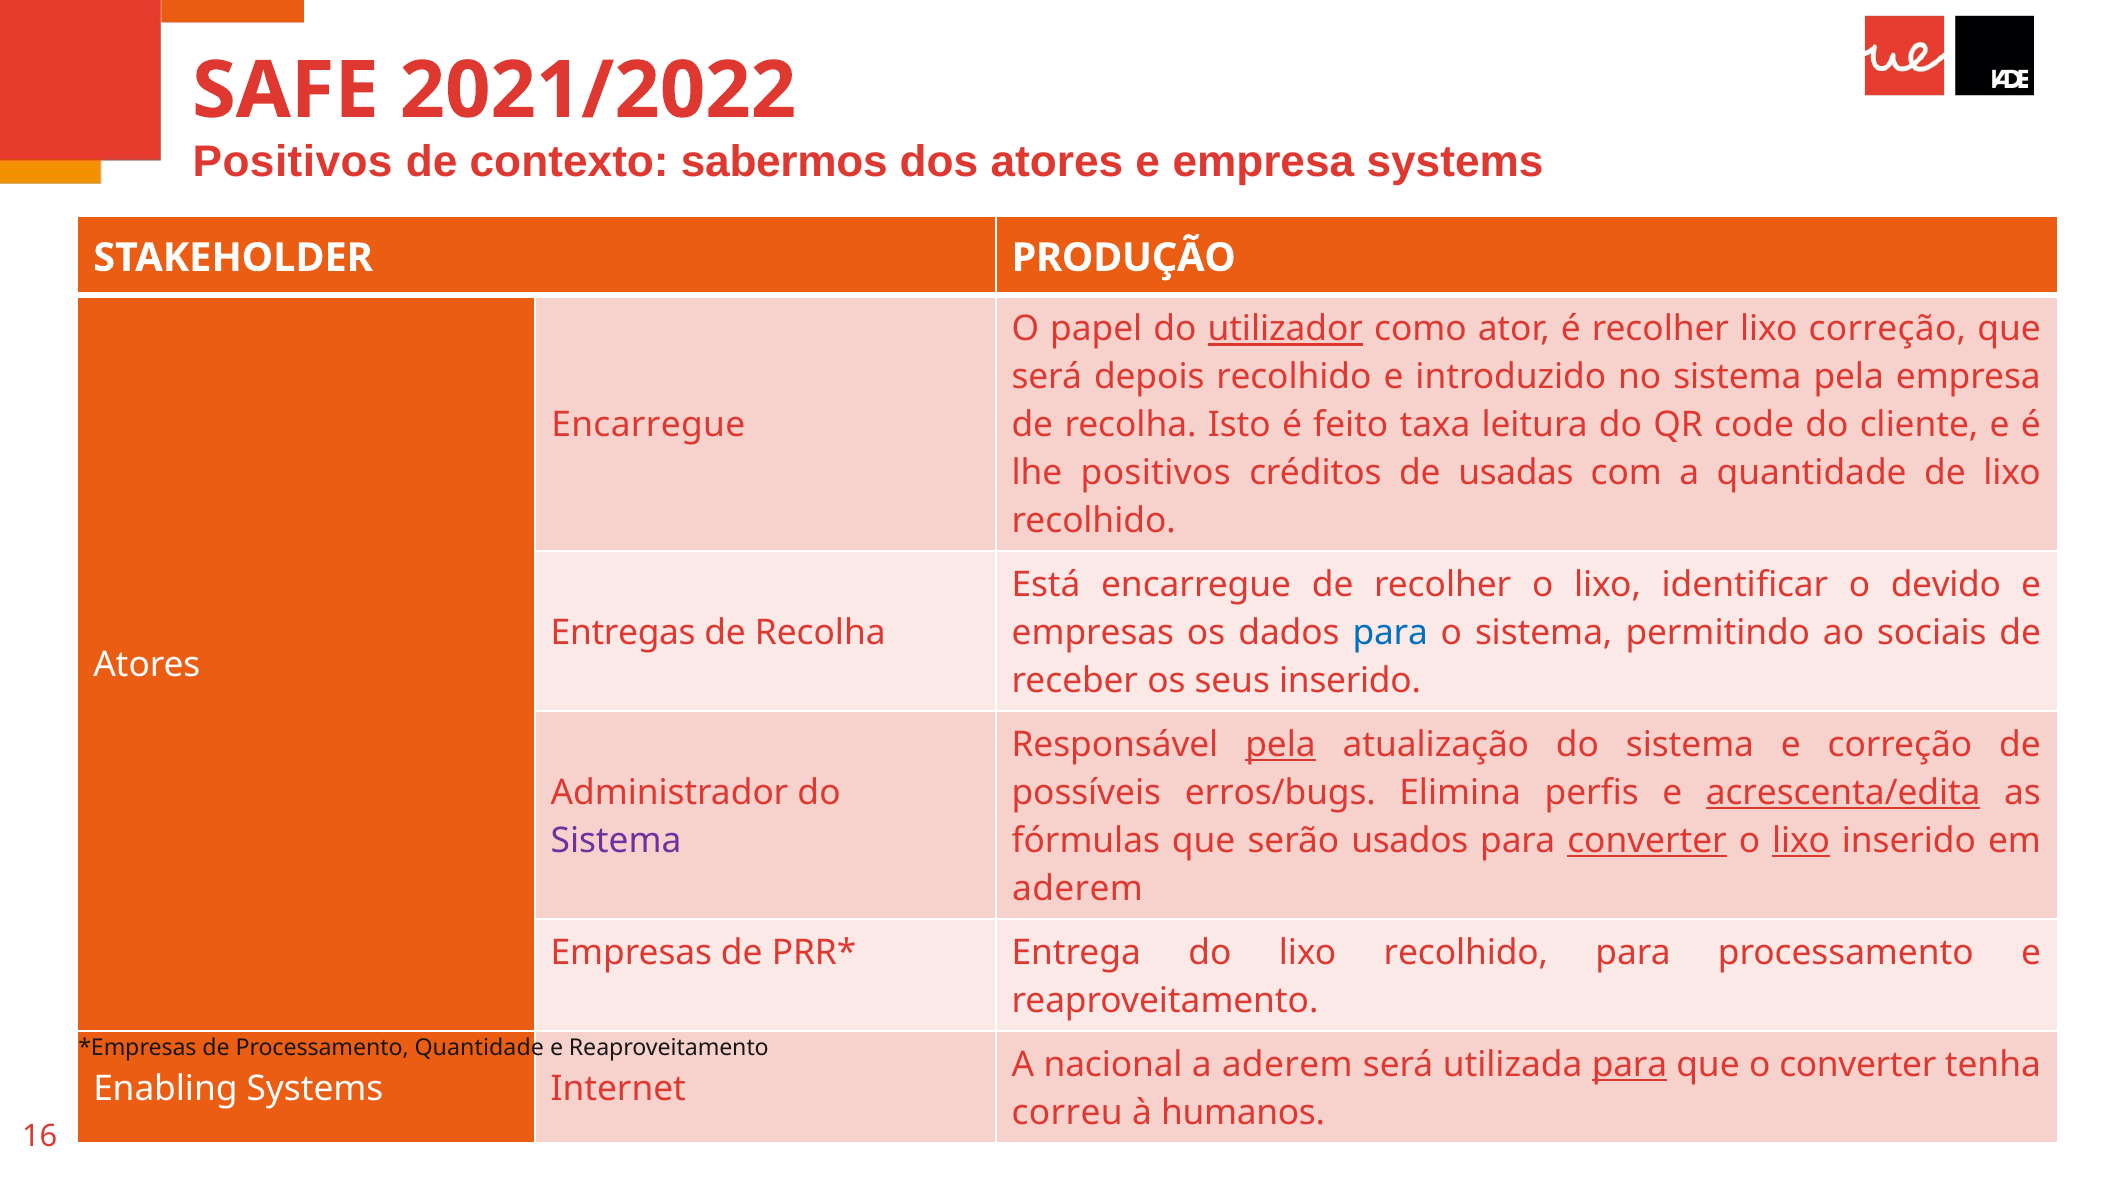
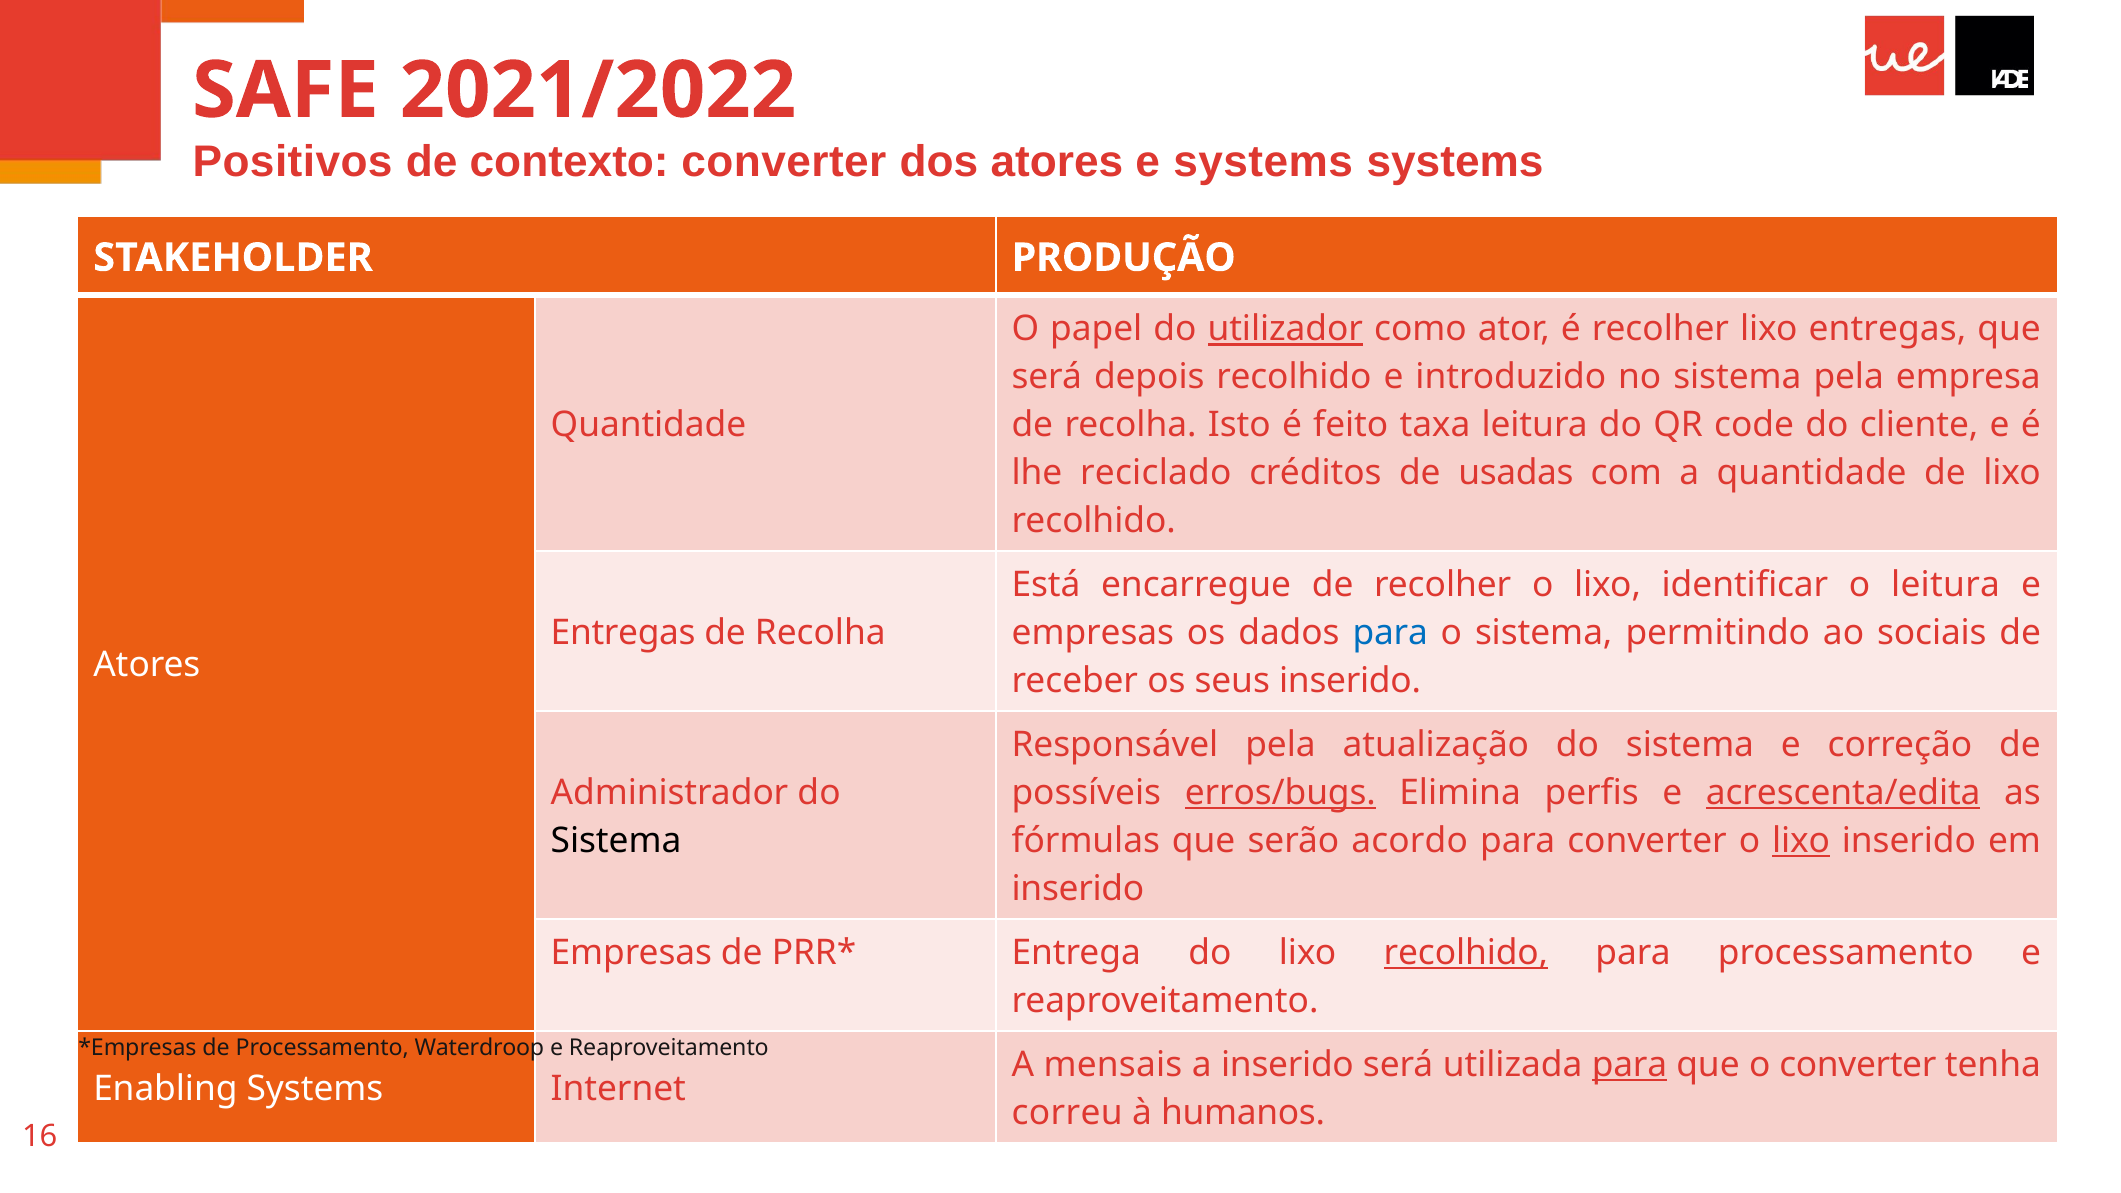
sabermos: sabermos -> converter (784, 162)
e empresa: empresa -> systems (1263, 162)
lixo correção: correção -> entregas (1887, 329)
Encarregue: Encarregue -> Quantidade (648, 425)
lhe positivos: positivos -> reciclado (1156, 473)
o devido: devido -> leitura (1946, 585)
pela underline: present -> none (1280, 745)
erros/bugs underline: none -> present (1280, 793)
Sistema colour: purple -> black (616, 841)
usados: usados -> acordo (1410, 841)
converter underline: present -> none (1647, 841)
aderem: aderem -> inserido (1078, 889)
recolhido underline: none -> present (1466, 953)
Processamento Quantidade: Quantidade -> Waterdroop (479, 1048)
nacional: nacional -> mensais (1113, 1065)
a aderem: aderem -> inserido (1287, 1065)
